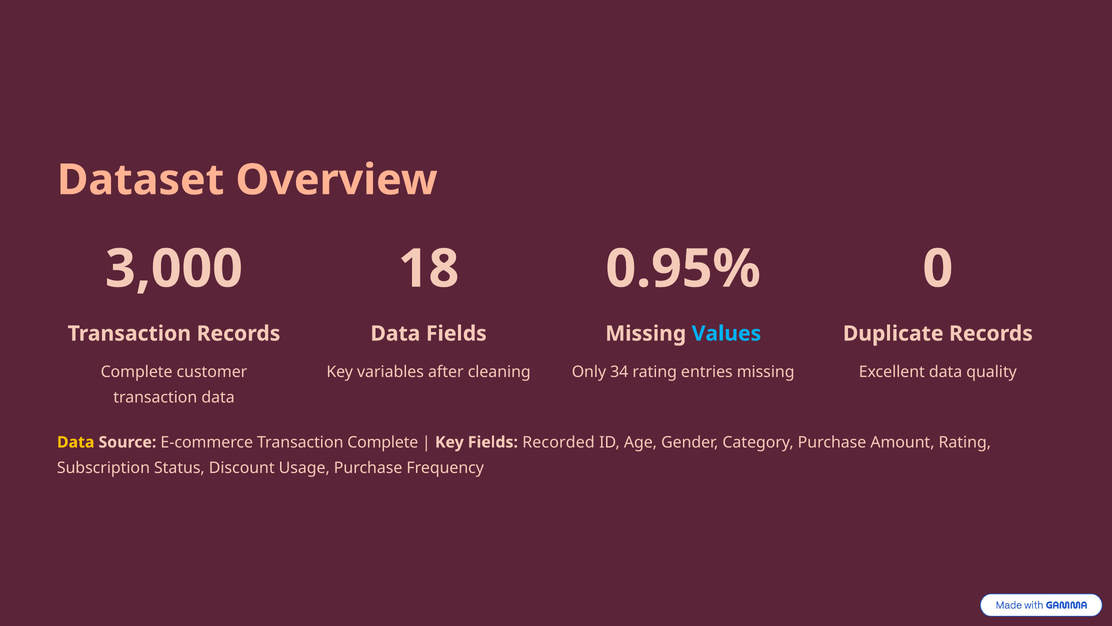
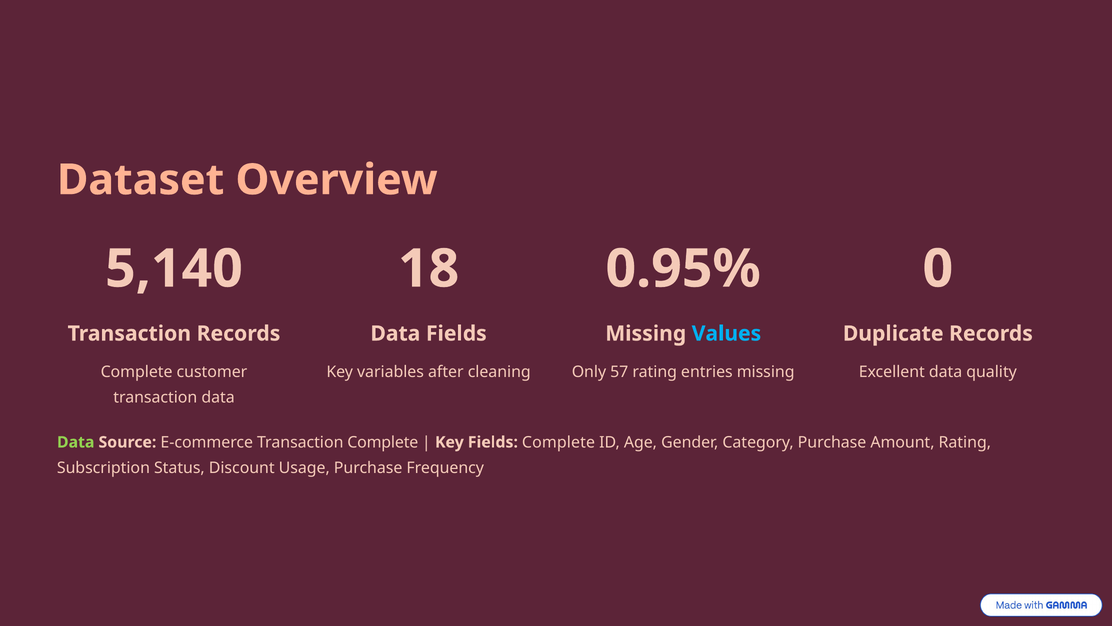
3,000: 3,000 -> 5,140 (174, 269)
34: 34 -> 57 (619, 372)
Data colour: yellow -> light green (76, 442)
Fields Recorded: Recorded -> Complete (558, 442)
